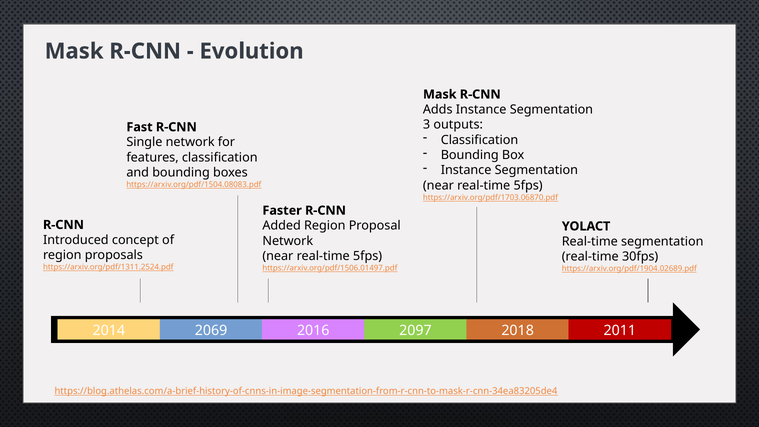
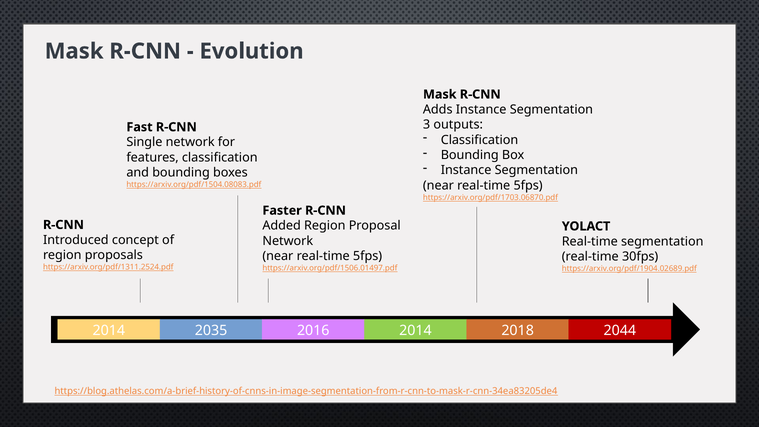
2069: 2069 -> 2035 (211, 330)
2016 2097: 2097 -> 2014 (415, 330)
2011: 2011 -> 2044 (620, 330)
